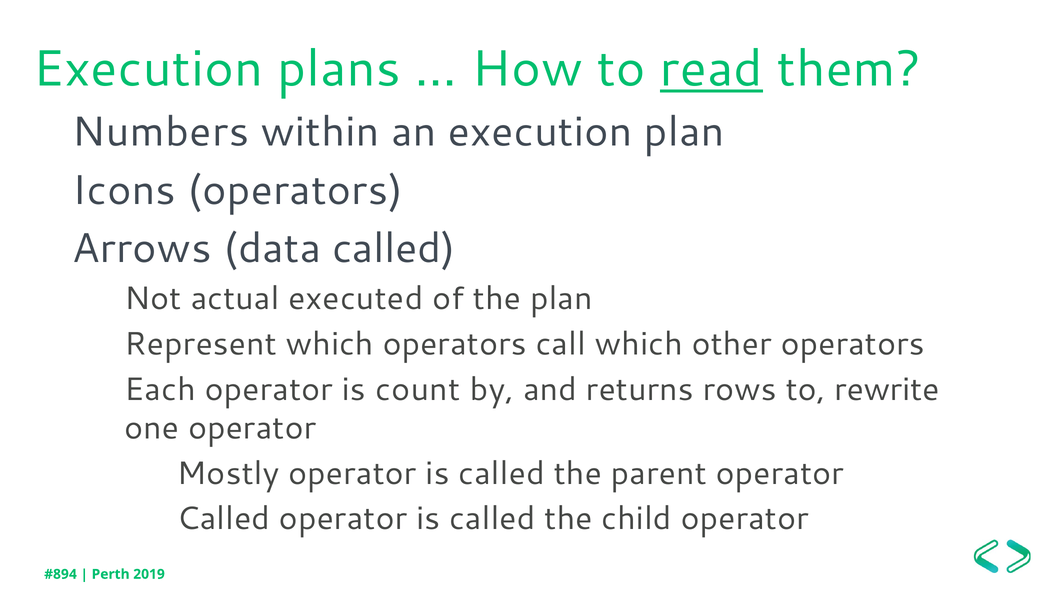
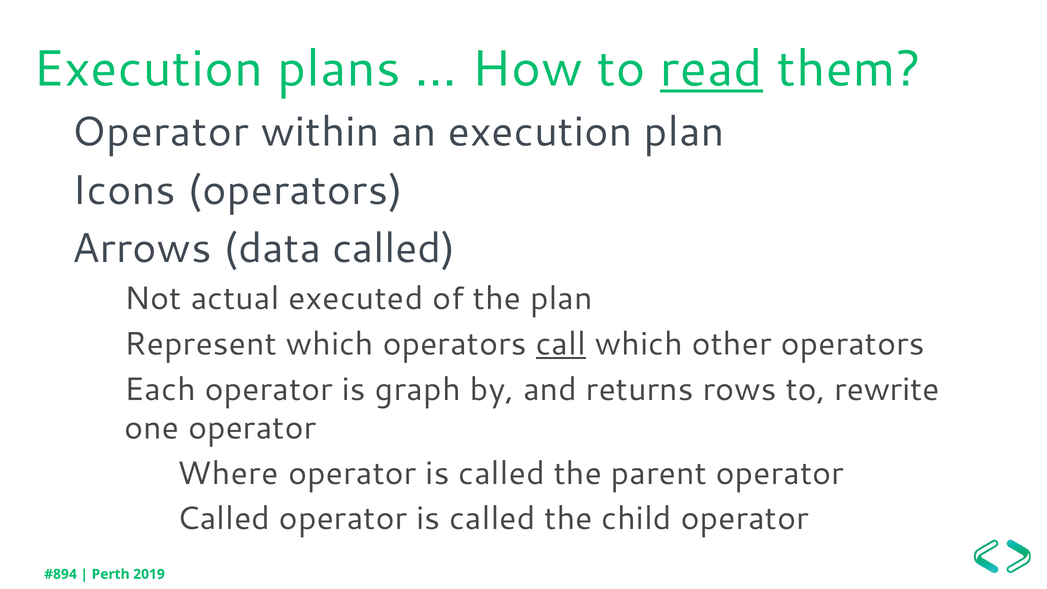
Numbers: Numbers -> Operator (161, 132)
call underline: none -> present (561, 344)
count: count -> graph (418, 389)
Mostly: Mostly -> Where (228, 473)
